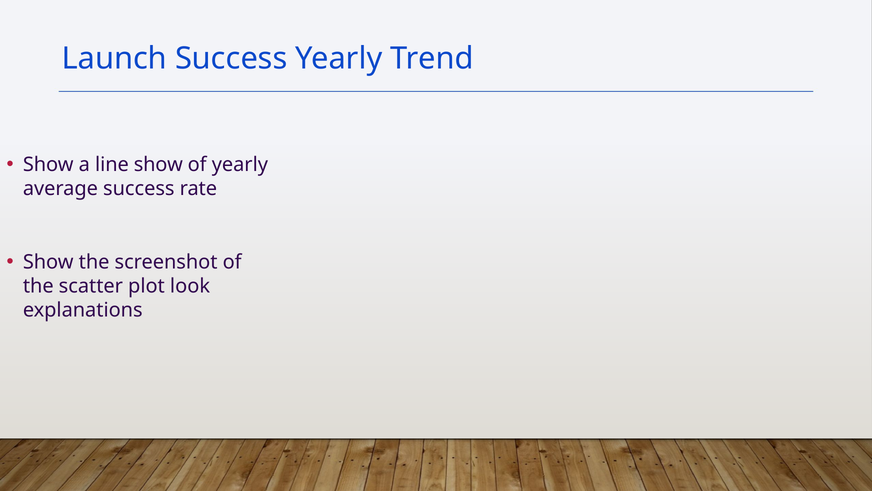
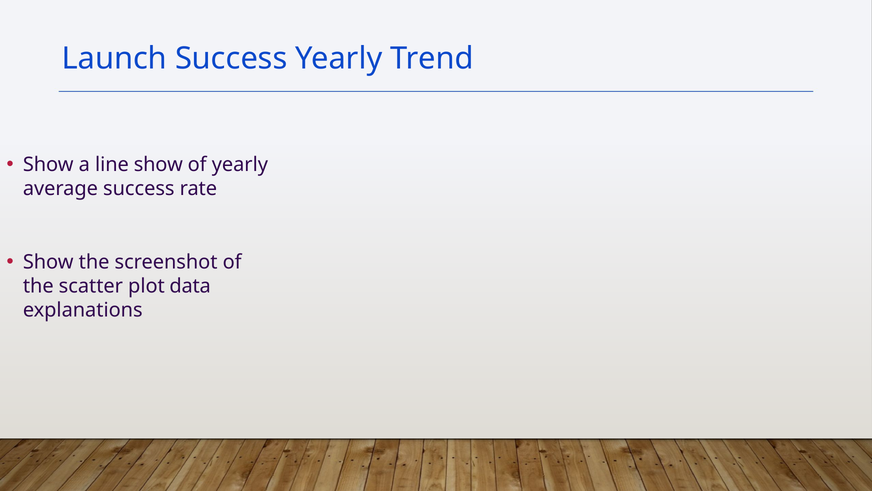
look: look -> data (190, 286)
